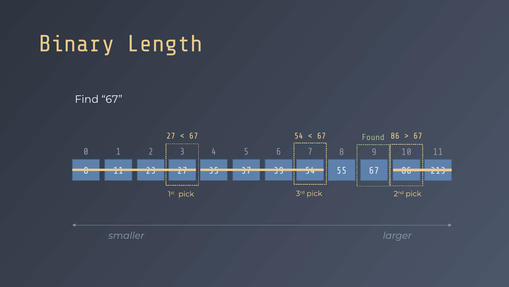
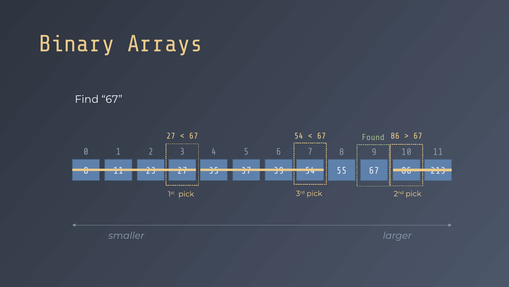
Length: Length -> Arrays (165, 44)
